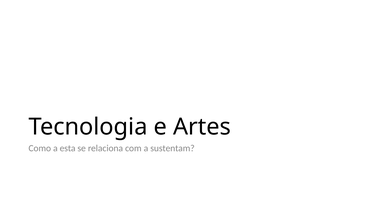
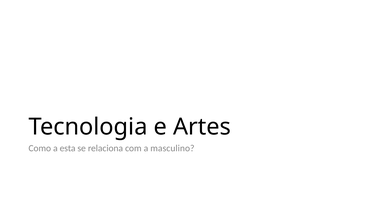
sustentam: sustentam -> masculino (172, 148)
